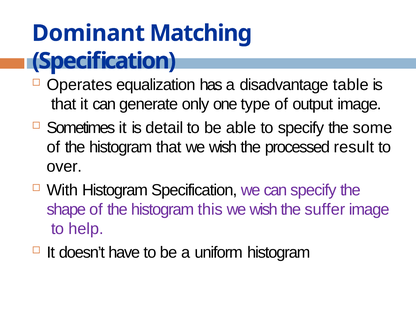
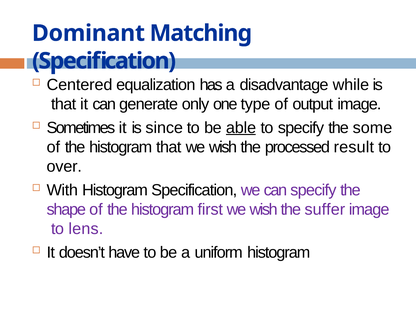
Operates: Operates -> Centered (80, 85)
table: table -> while (351, 85)
detail: detail -> since (164, 128)
able underline: none -> present (241, 128)
this: this -> first (210, 209)
help: help -> lens (86, 229)
